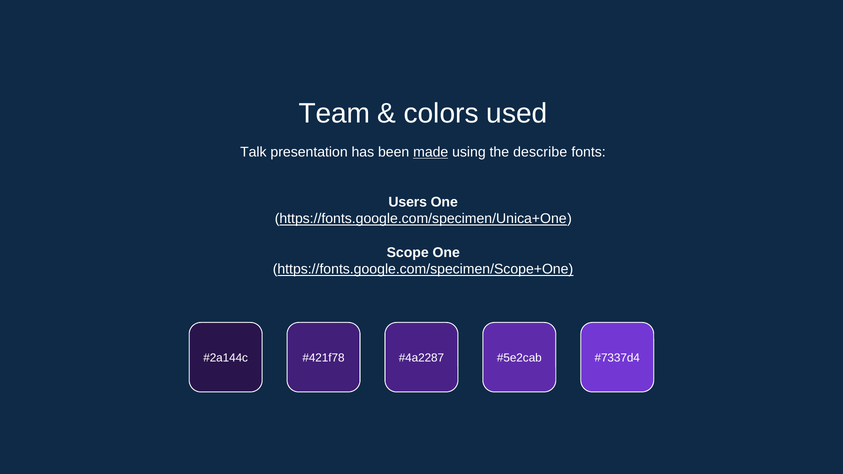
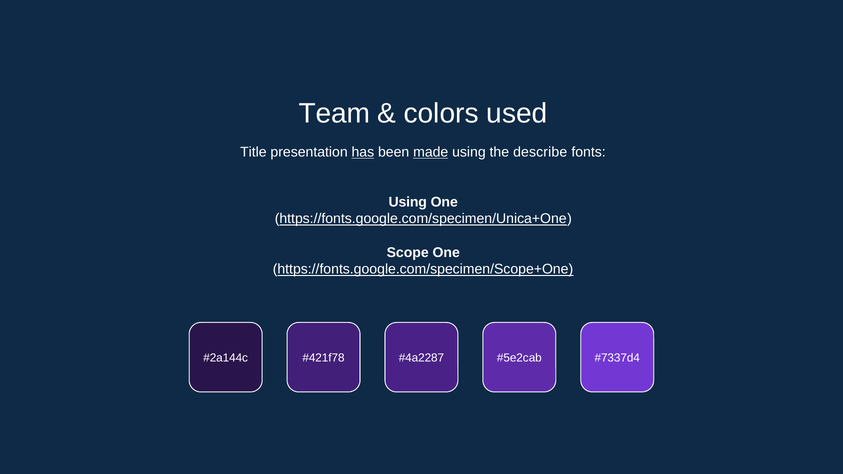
Talk: Talk -> Title (253, 152)
has underline: none -> present (363, 152)
Users: Users -> Using (408, 202)
